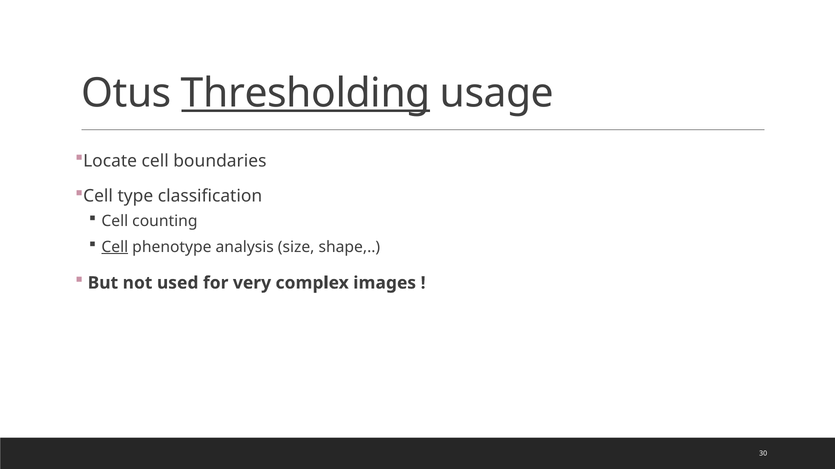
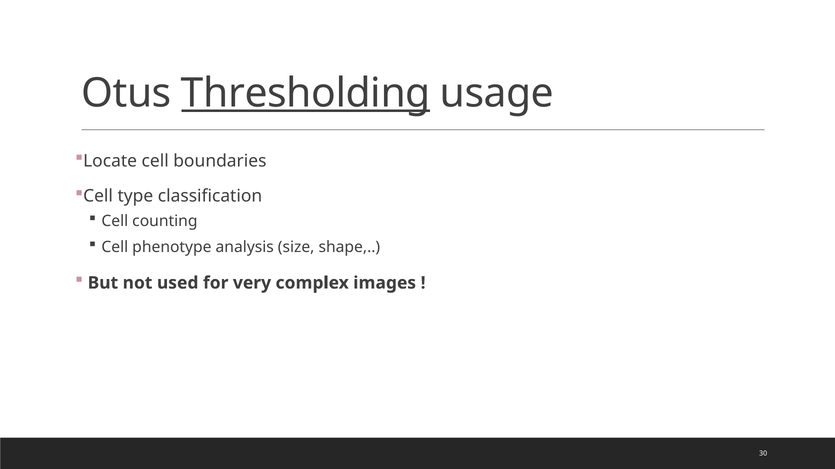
Cell underline: present -> none (115, 247)
